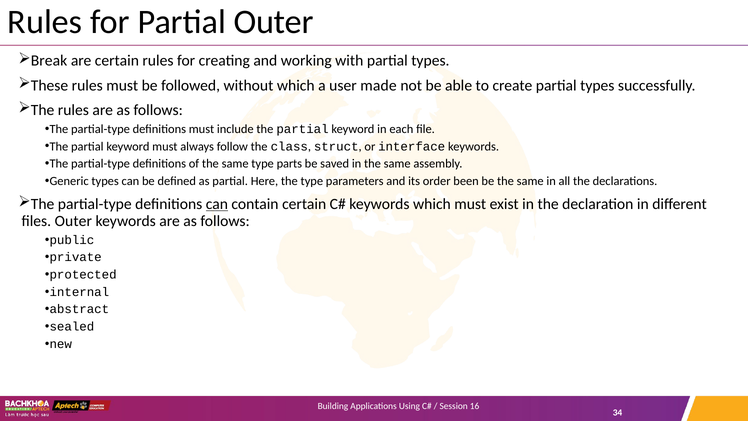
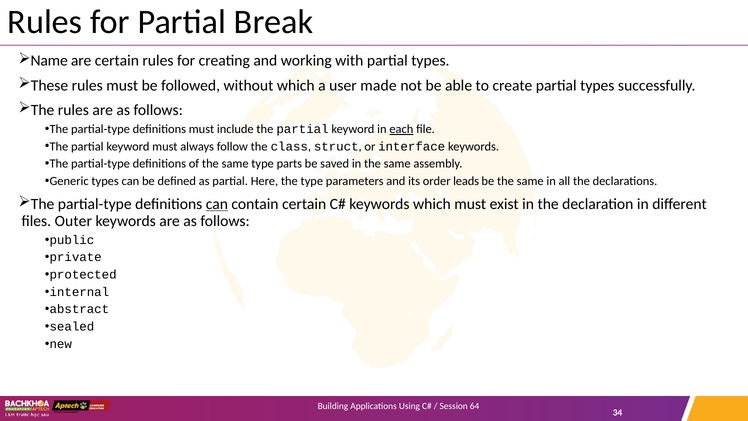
Partial Outer: Outer -> Break (274, 22)
Break: Break -> Name (49, 61)
each underline: none -> present (401, 129)
been: been -> leads (466, 181)
16: 16 -> 64 (475, 406)
